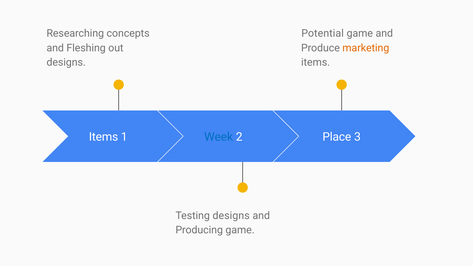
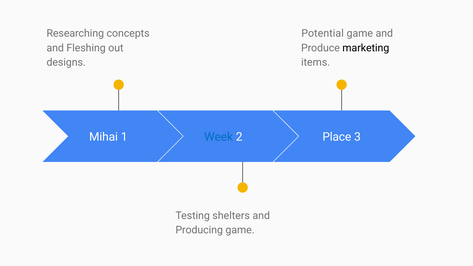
marketing colour: orange -> black (366, 48)
Items: Items -> Mihai (104, 137)
Testing designs: designs -> shelters (231, 216)
